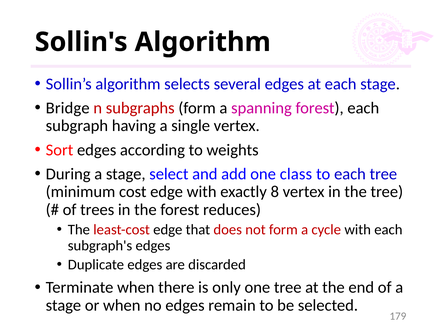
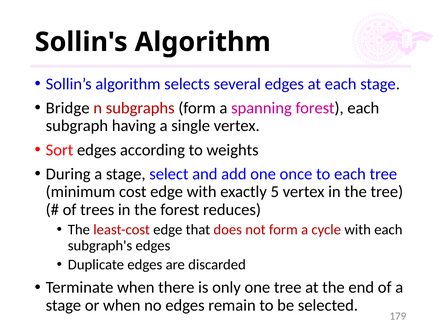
class: class -> once (296, 174)
8: 8 -> 5 (275, 192)
